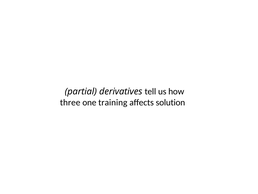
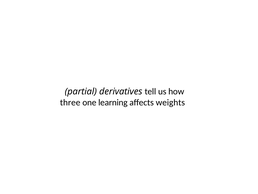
training: training -> learning (113, 102)
solution: solution -> weights (170, 102)
